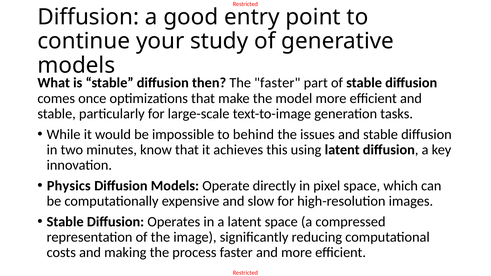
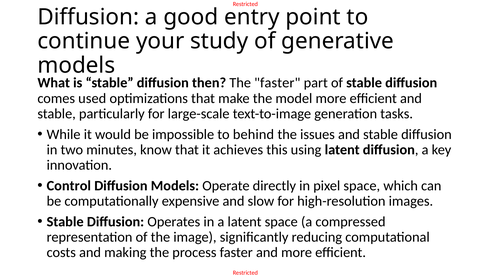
once: once -> used (92, 98)
Physics: Physics -> Control (69, 186)
